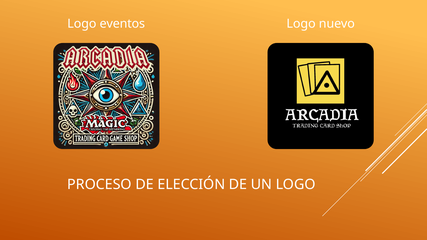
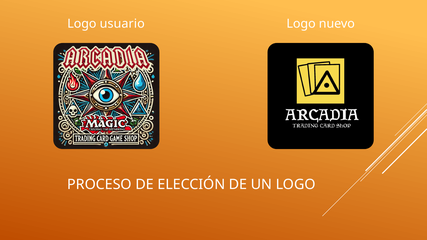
eventos: eventos -> usuario (122, 24)
